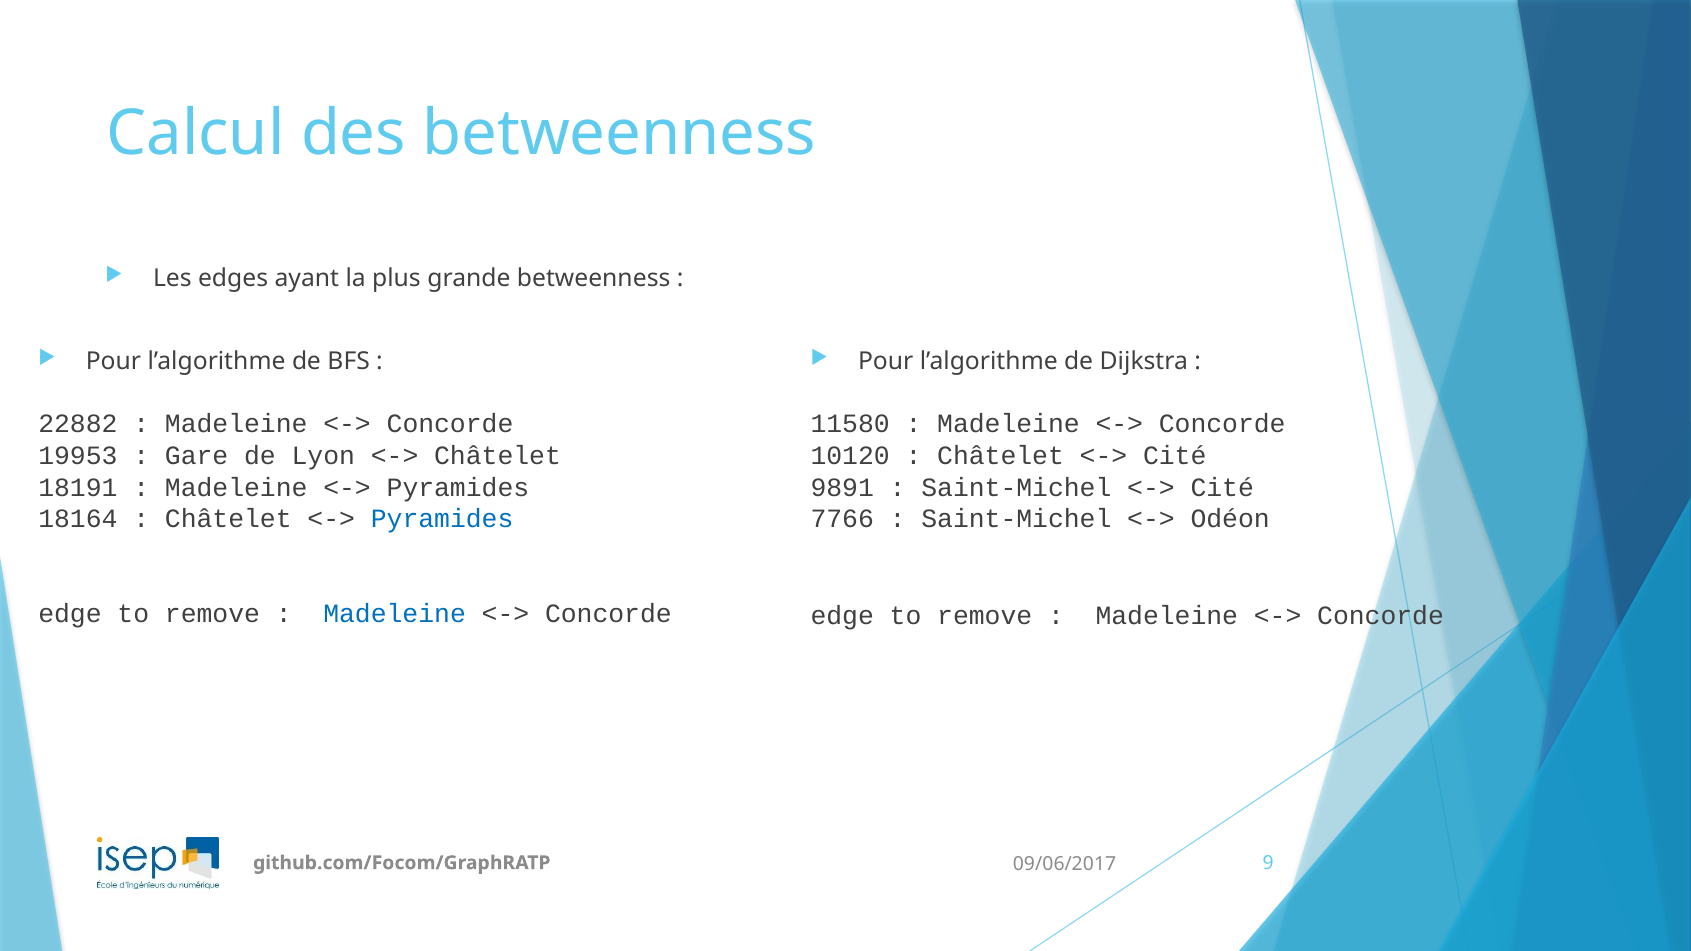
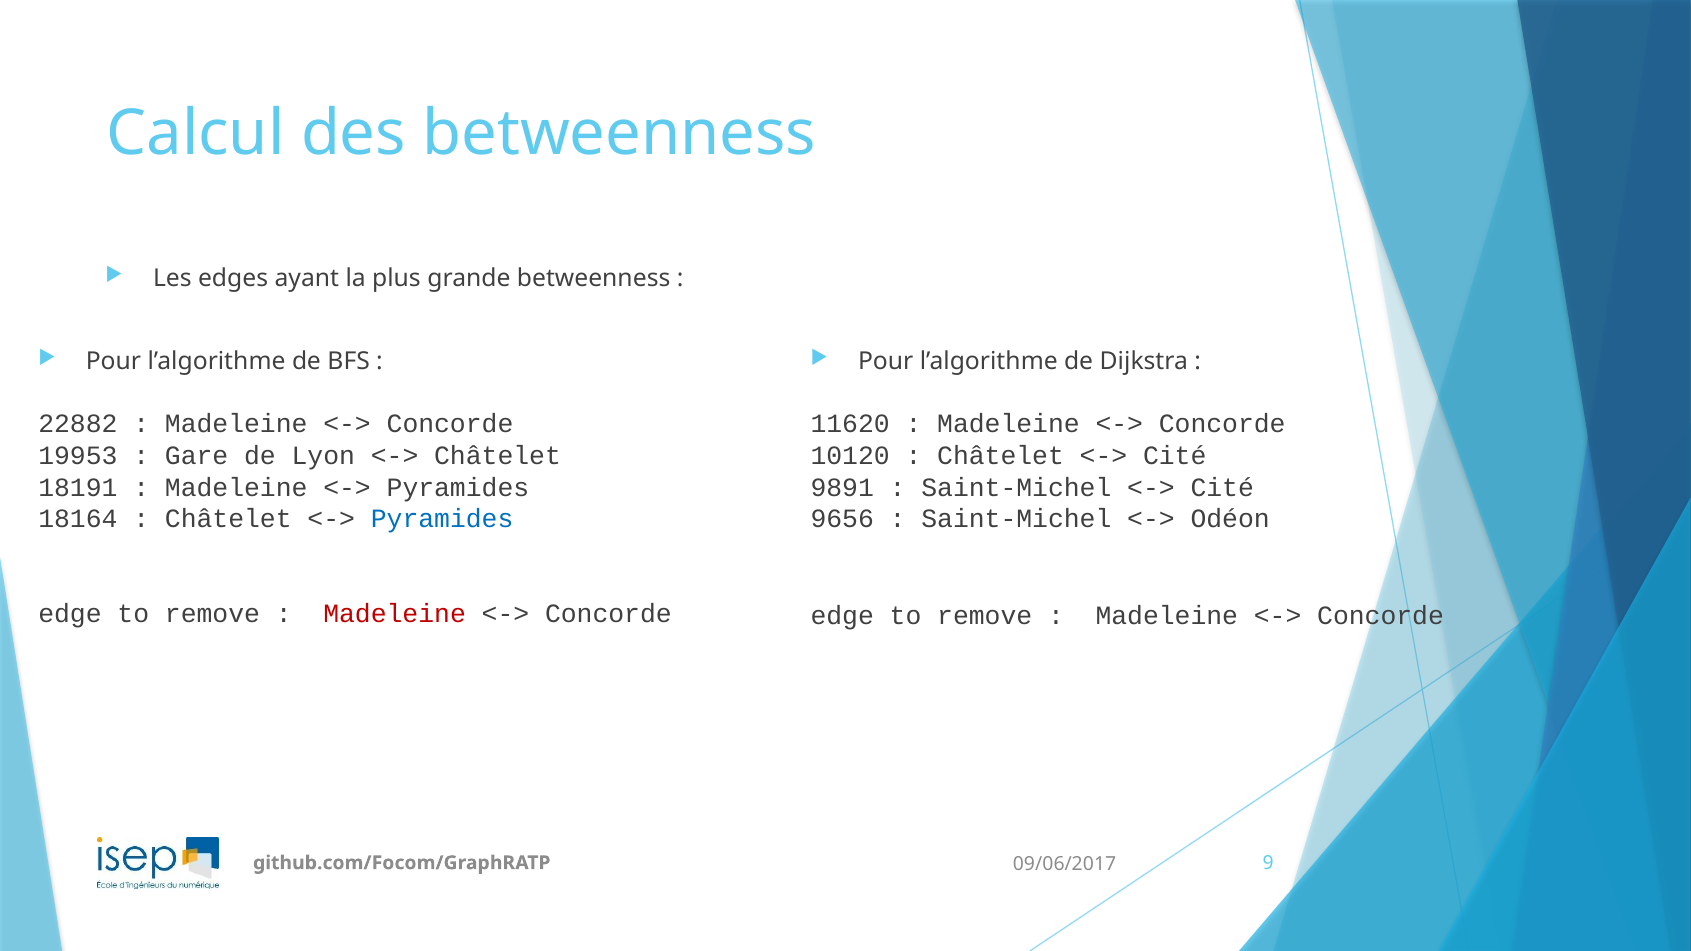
11580: 11580 -> 11620 (850, 424)
7766: 7766 -> 9656 (842, 519)
Madeleine colour: blue -> red (395, 614)
